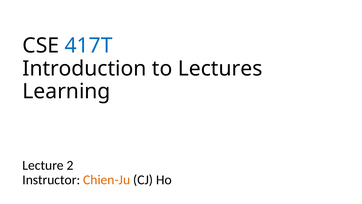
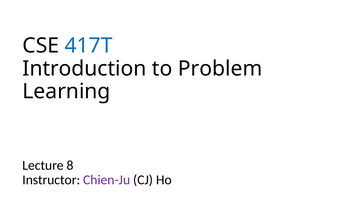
Lectures: Lectures -> Problem (220, 68)
2: 2 -> 8 (70, 165)
Chien-Ju colour: orange -> purple (107, 180)
